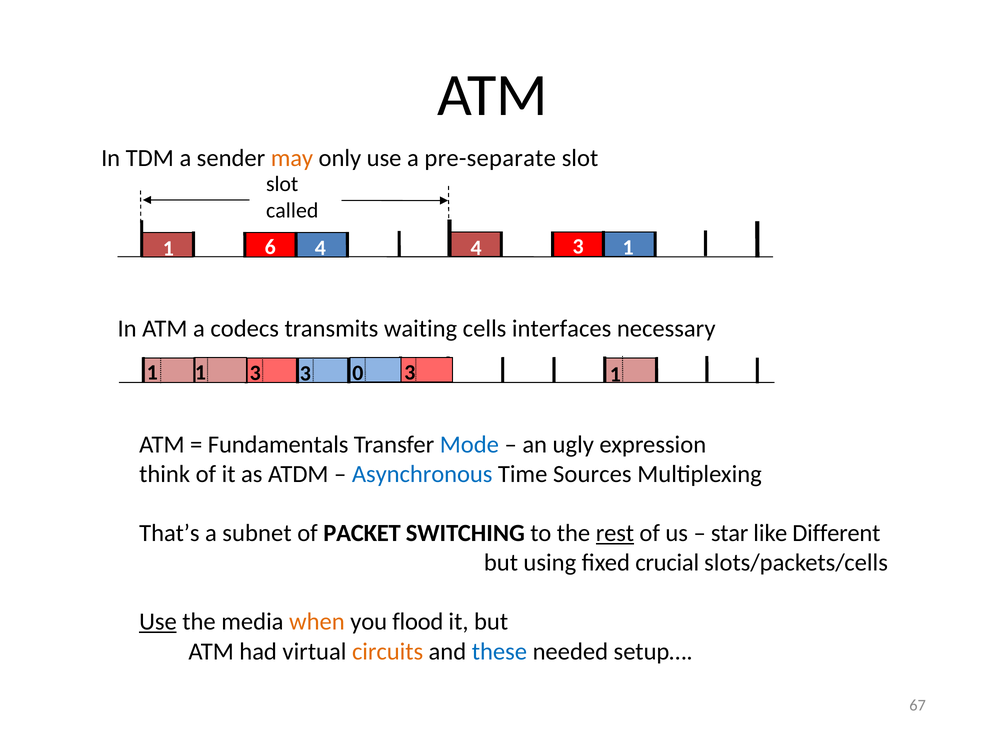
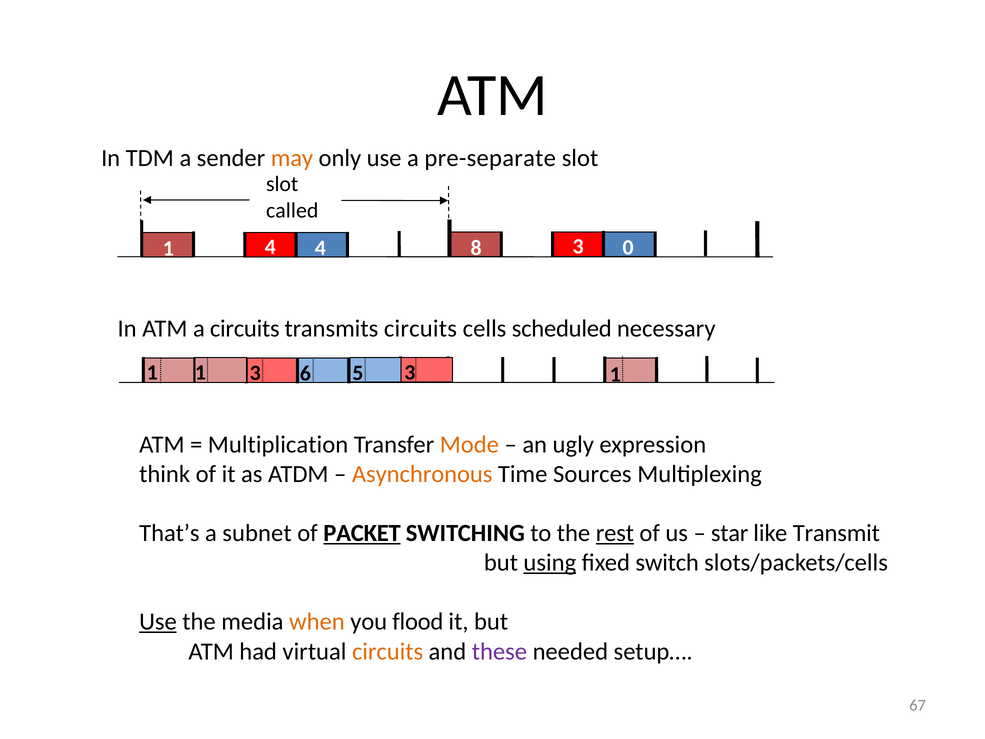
1 6: 6 -> 4 (270, 247)
4 4: 4 -> 8 (476, 248)
1: 1 -> 0 (628, 247)
a codecs: codecs -> circuits (245, 328)
transmits waiting: waiting -> circuits (420, 328)
interfaces: interfaces -> scheduled (562, 328)
3 3: 3 -> 6 (305, 373)
0: 0 -> 5 (358, 373)
Fundamentals: Fundamentals -> Multiplication (278, 444)
Mode colour: blue -> orange (469, 444)
Asynchronous colour: blue -> orange (422, 474)
PACKET underline: none -> present (362, 533)
Different: Different -> Transmit (836, 533)
using underline: none -> present (550, 563)
crucial: crucial -> switch (667, 563)
these colour: blue -> purple (499, 651)
